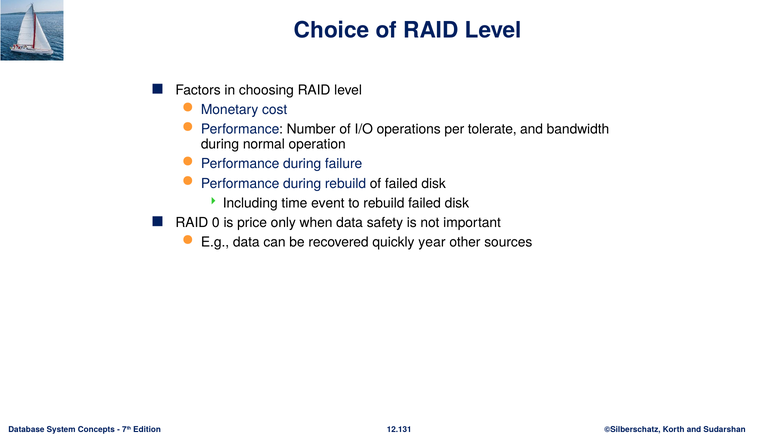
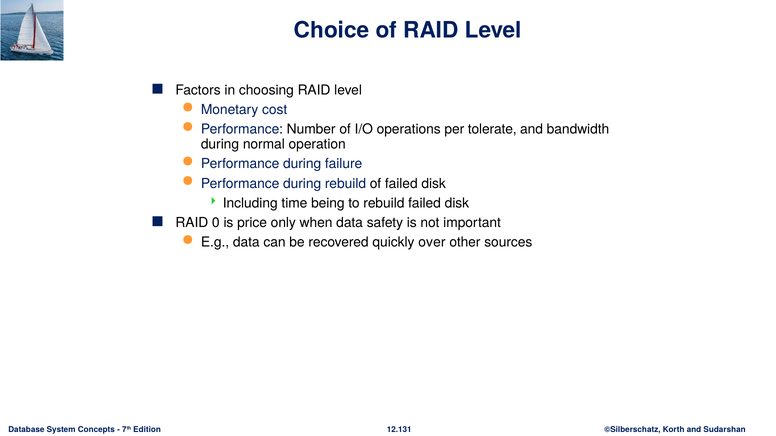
event: event -> being (328, 203)
year: year -> over (432, 243)
